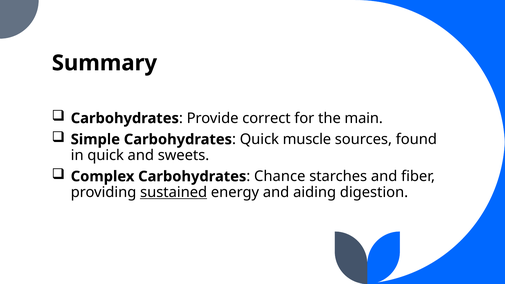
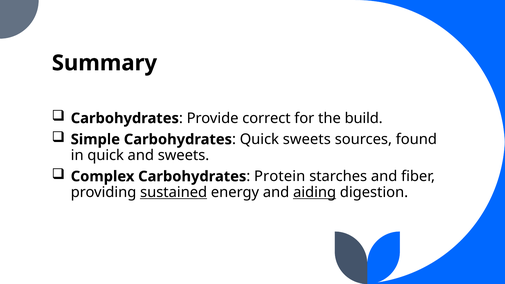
main: main -> build (364, 118)
Quick muscle: muscle -> sweets (307, 139)
Chance: Chance -> Protein (280, 176)
aiding underline: none -> present (315, 192)
